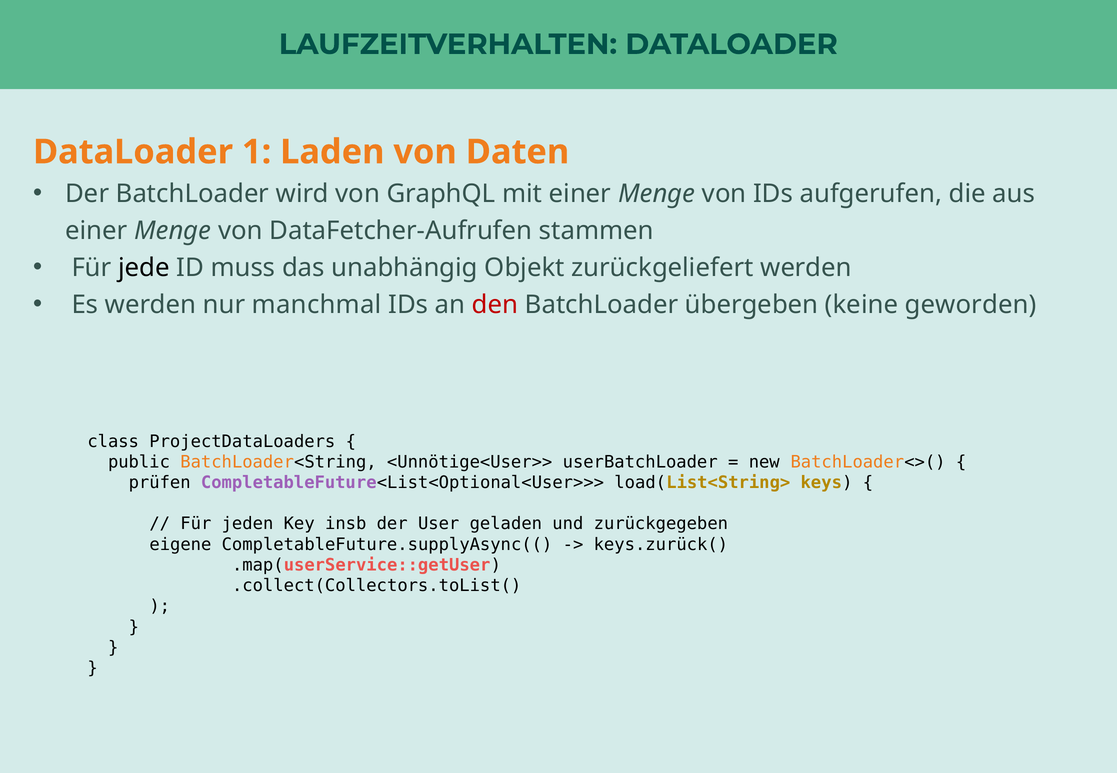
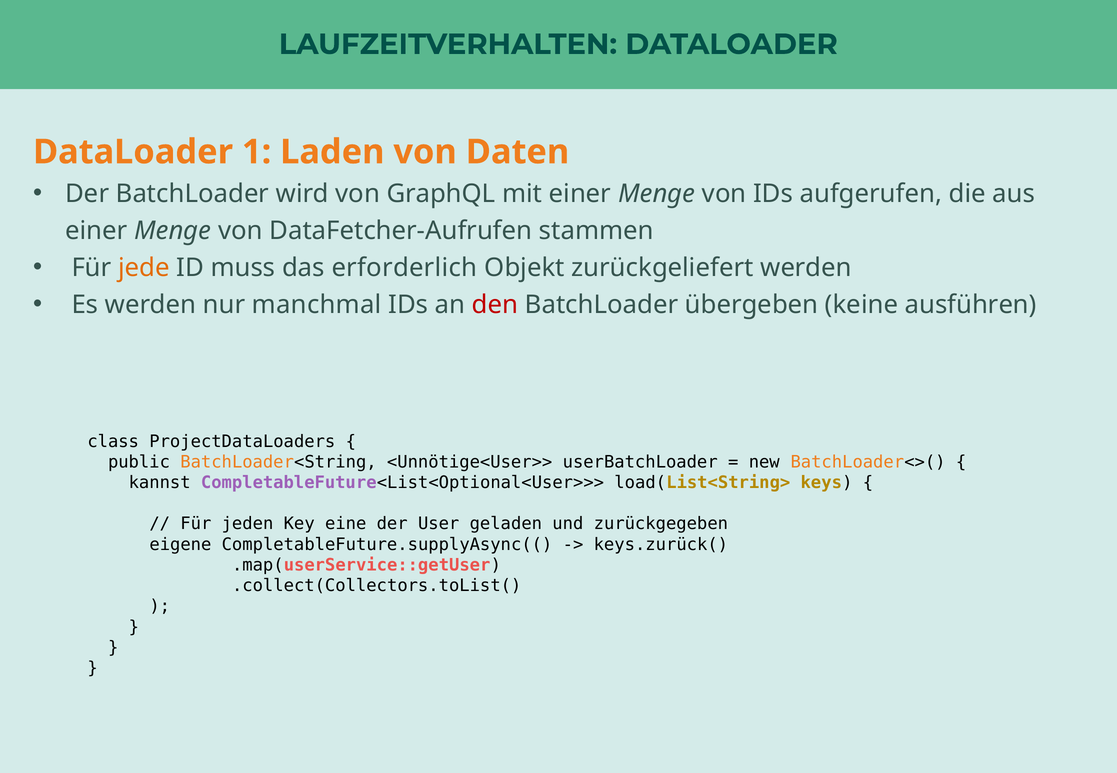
jede colour: black -> orange (144, 268)
unabhängig: unabhängig -> erforderlich (404, 268)
geworden: geworden -> ausführen (971, 305)
prüfen: prüfen -> kannst (160, 483)
insb: insb -> eine (346, 524)
